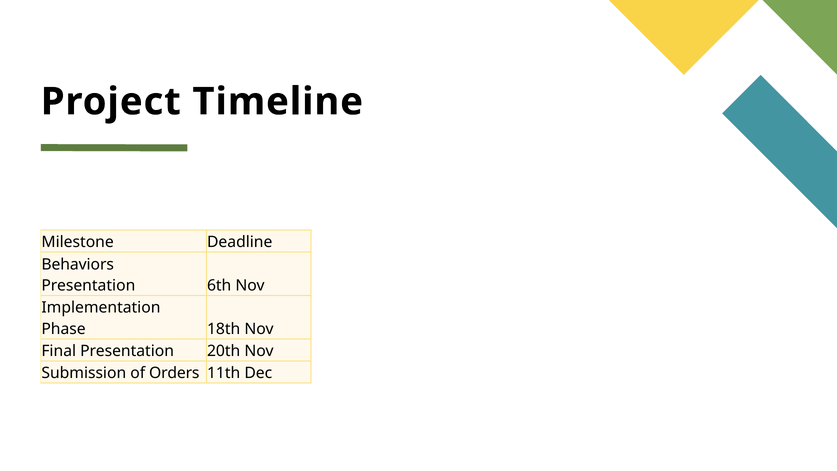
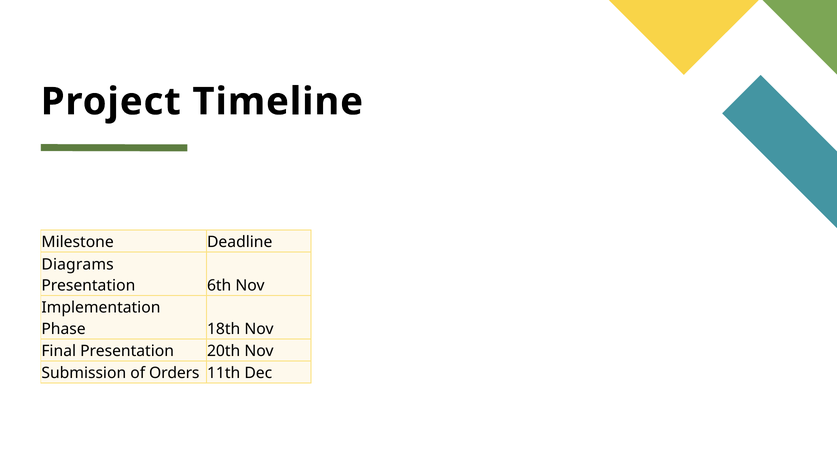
Behaviors: Behaviors -> Diagrams (78, 264)
